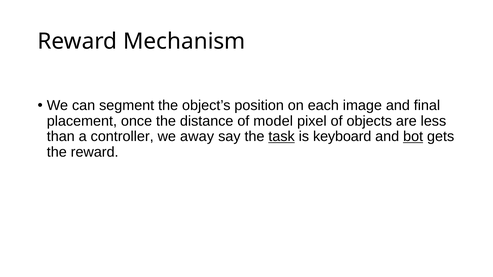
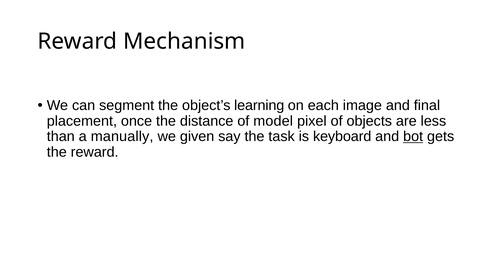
position: position -> learning (259, 106)
controller: controller -> manually (122, 137)
away: away -> given (197, 137)
task underline: present -> none (282, 137)
